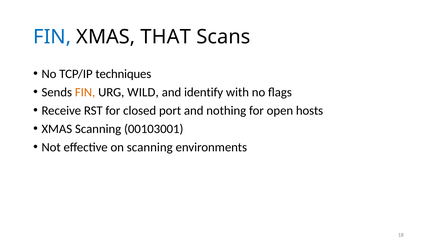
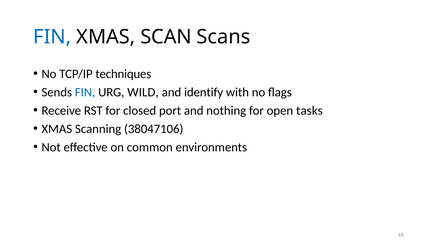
THAT: THAT -> SCAN (166, 37)
FIN colour: orange -> blue (85, 92)
hosts: hosts -> tasks (309, 111)
00103001: 00103001 -> 38047106 (154, 129)
on scanning: scanning -> common (150, 147)
